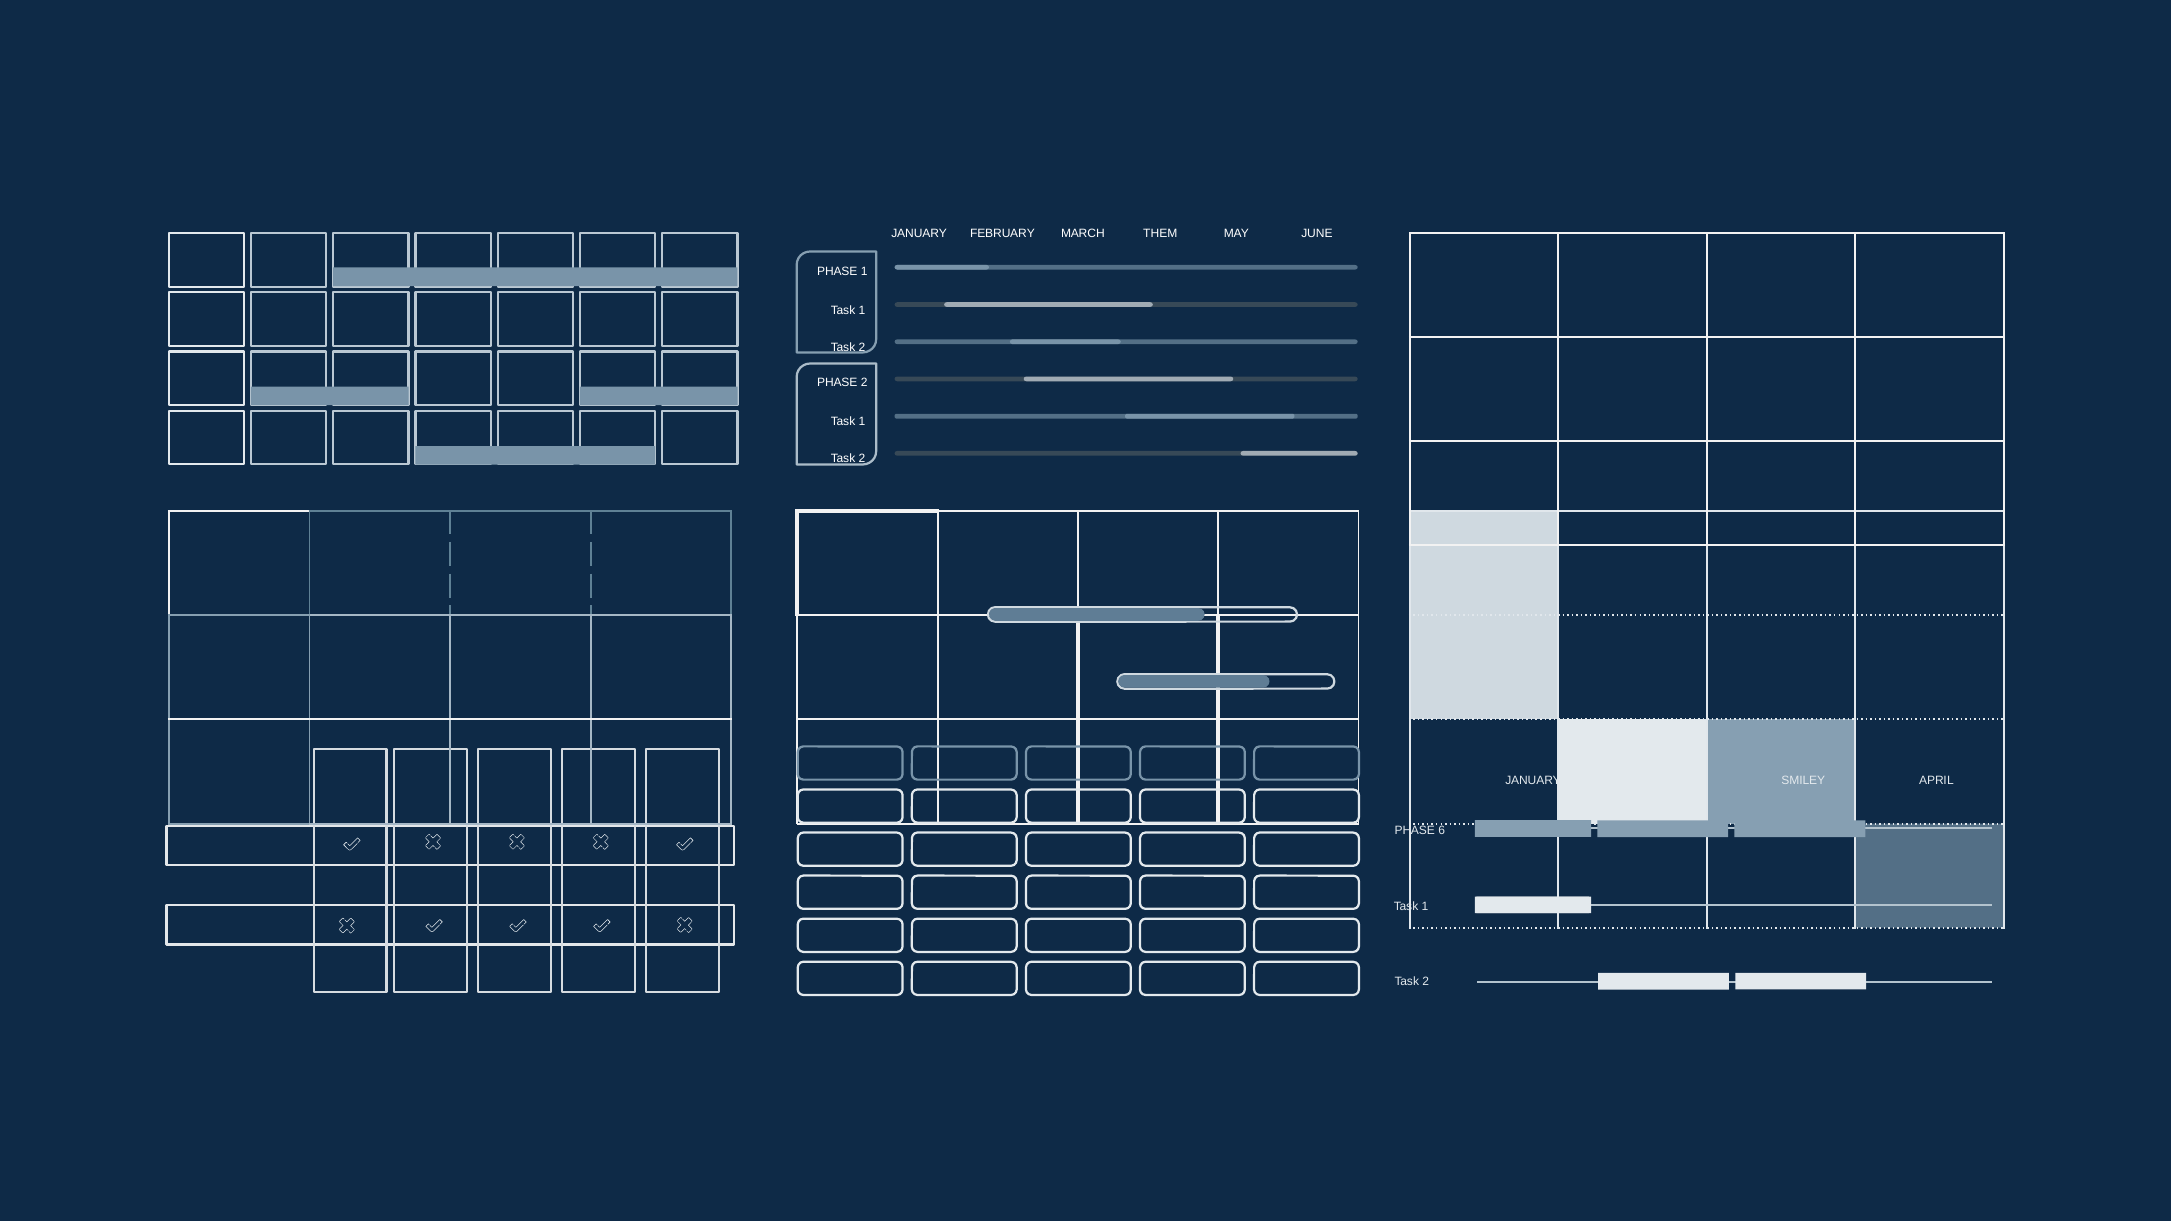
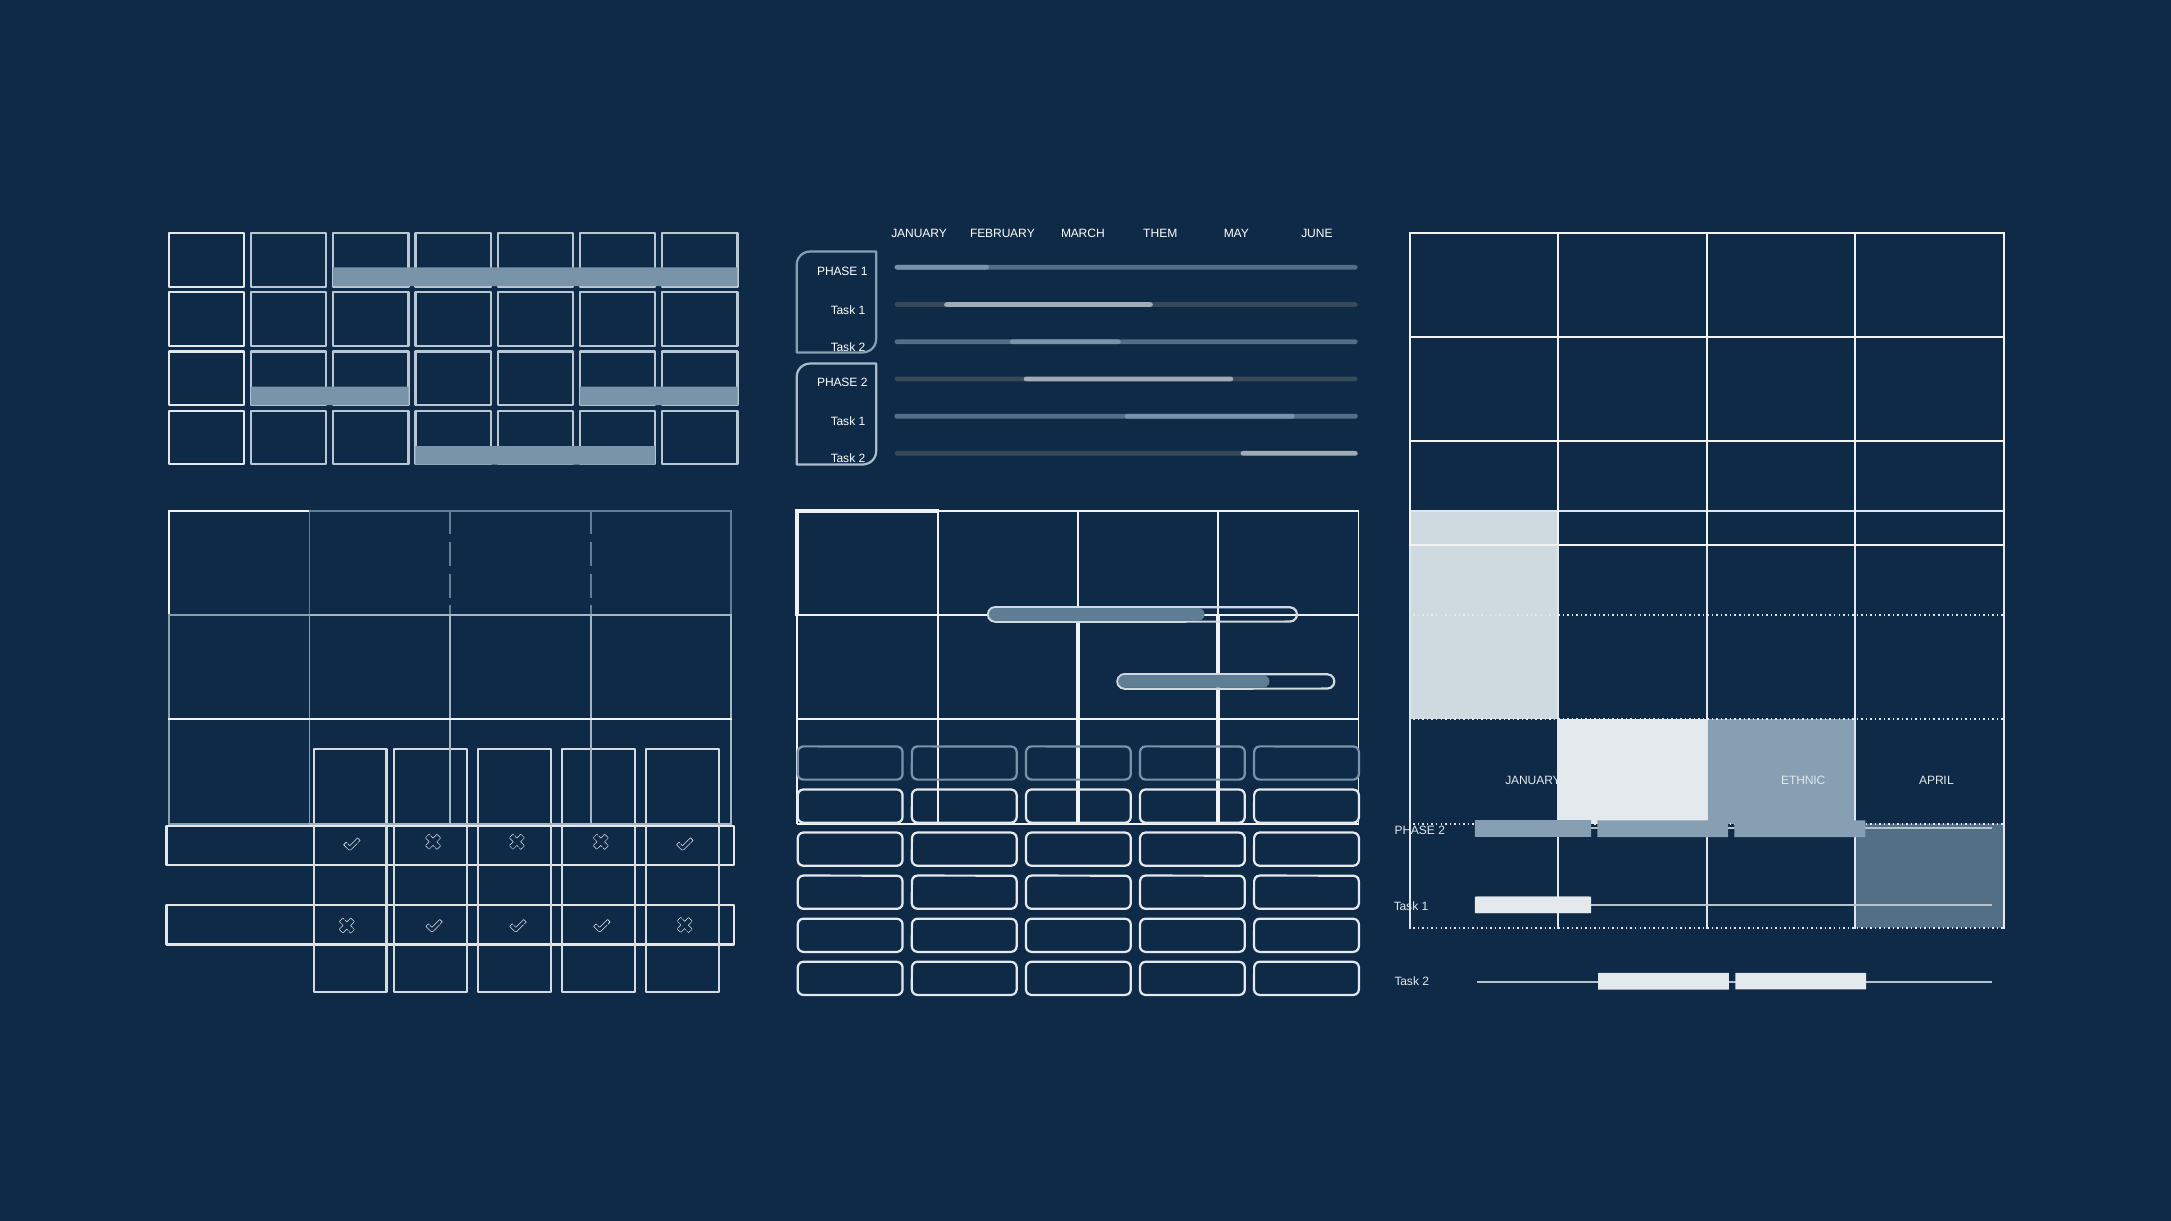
SMILEY: SMILEY -> ETHNIC (1803, 781)
6: 6 -> 2 (1442, 831)
